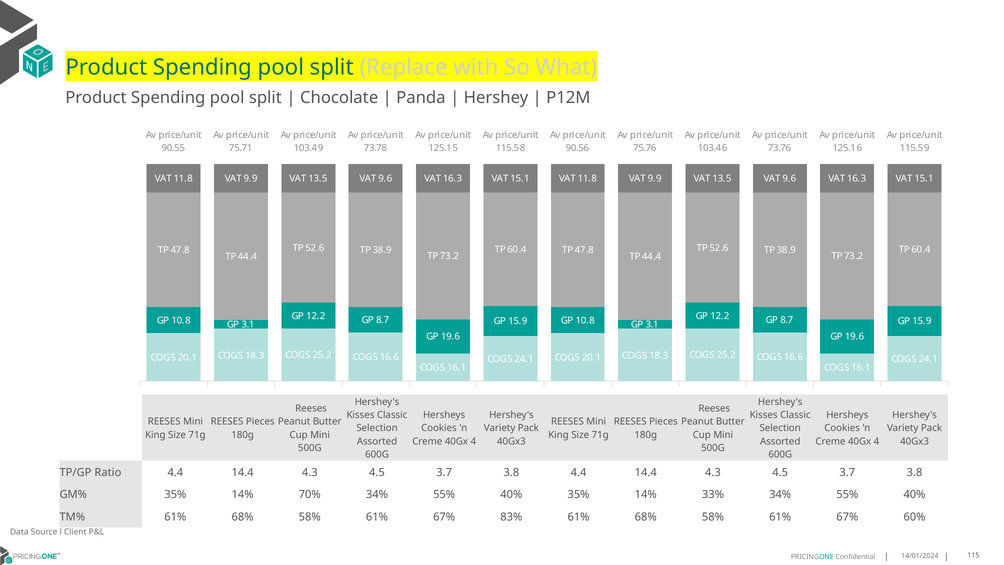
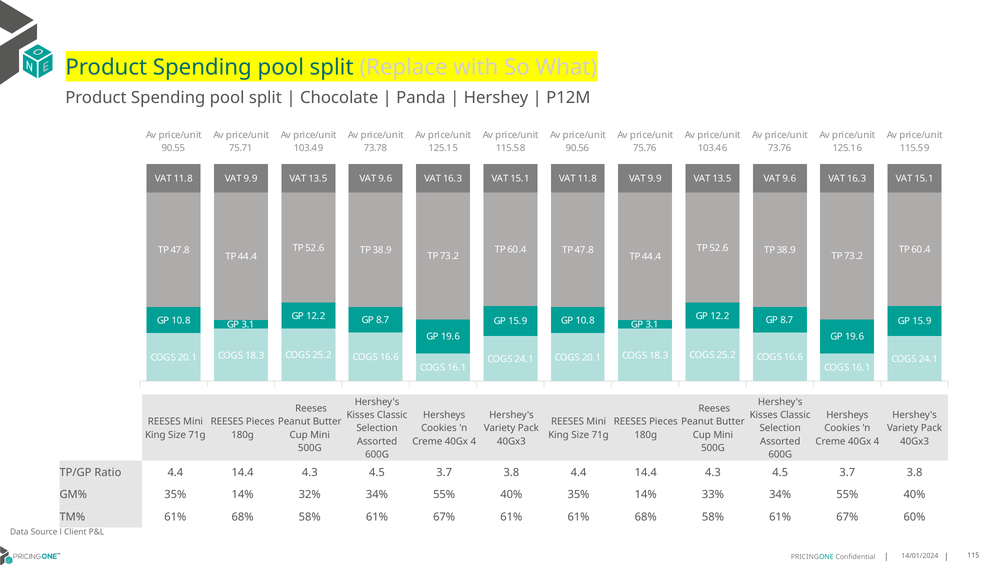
70%: 70% -> 32% (310, 495)
67% 83%: 83% -> 61% (511, 517)
